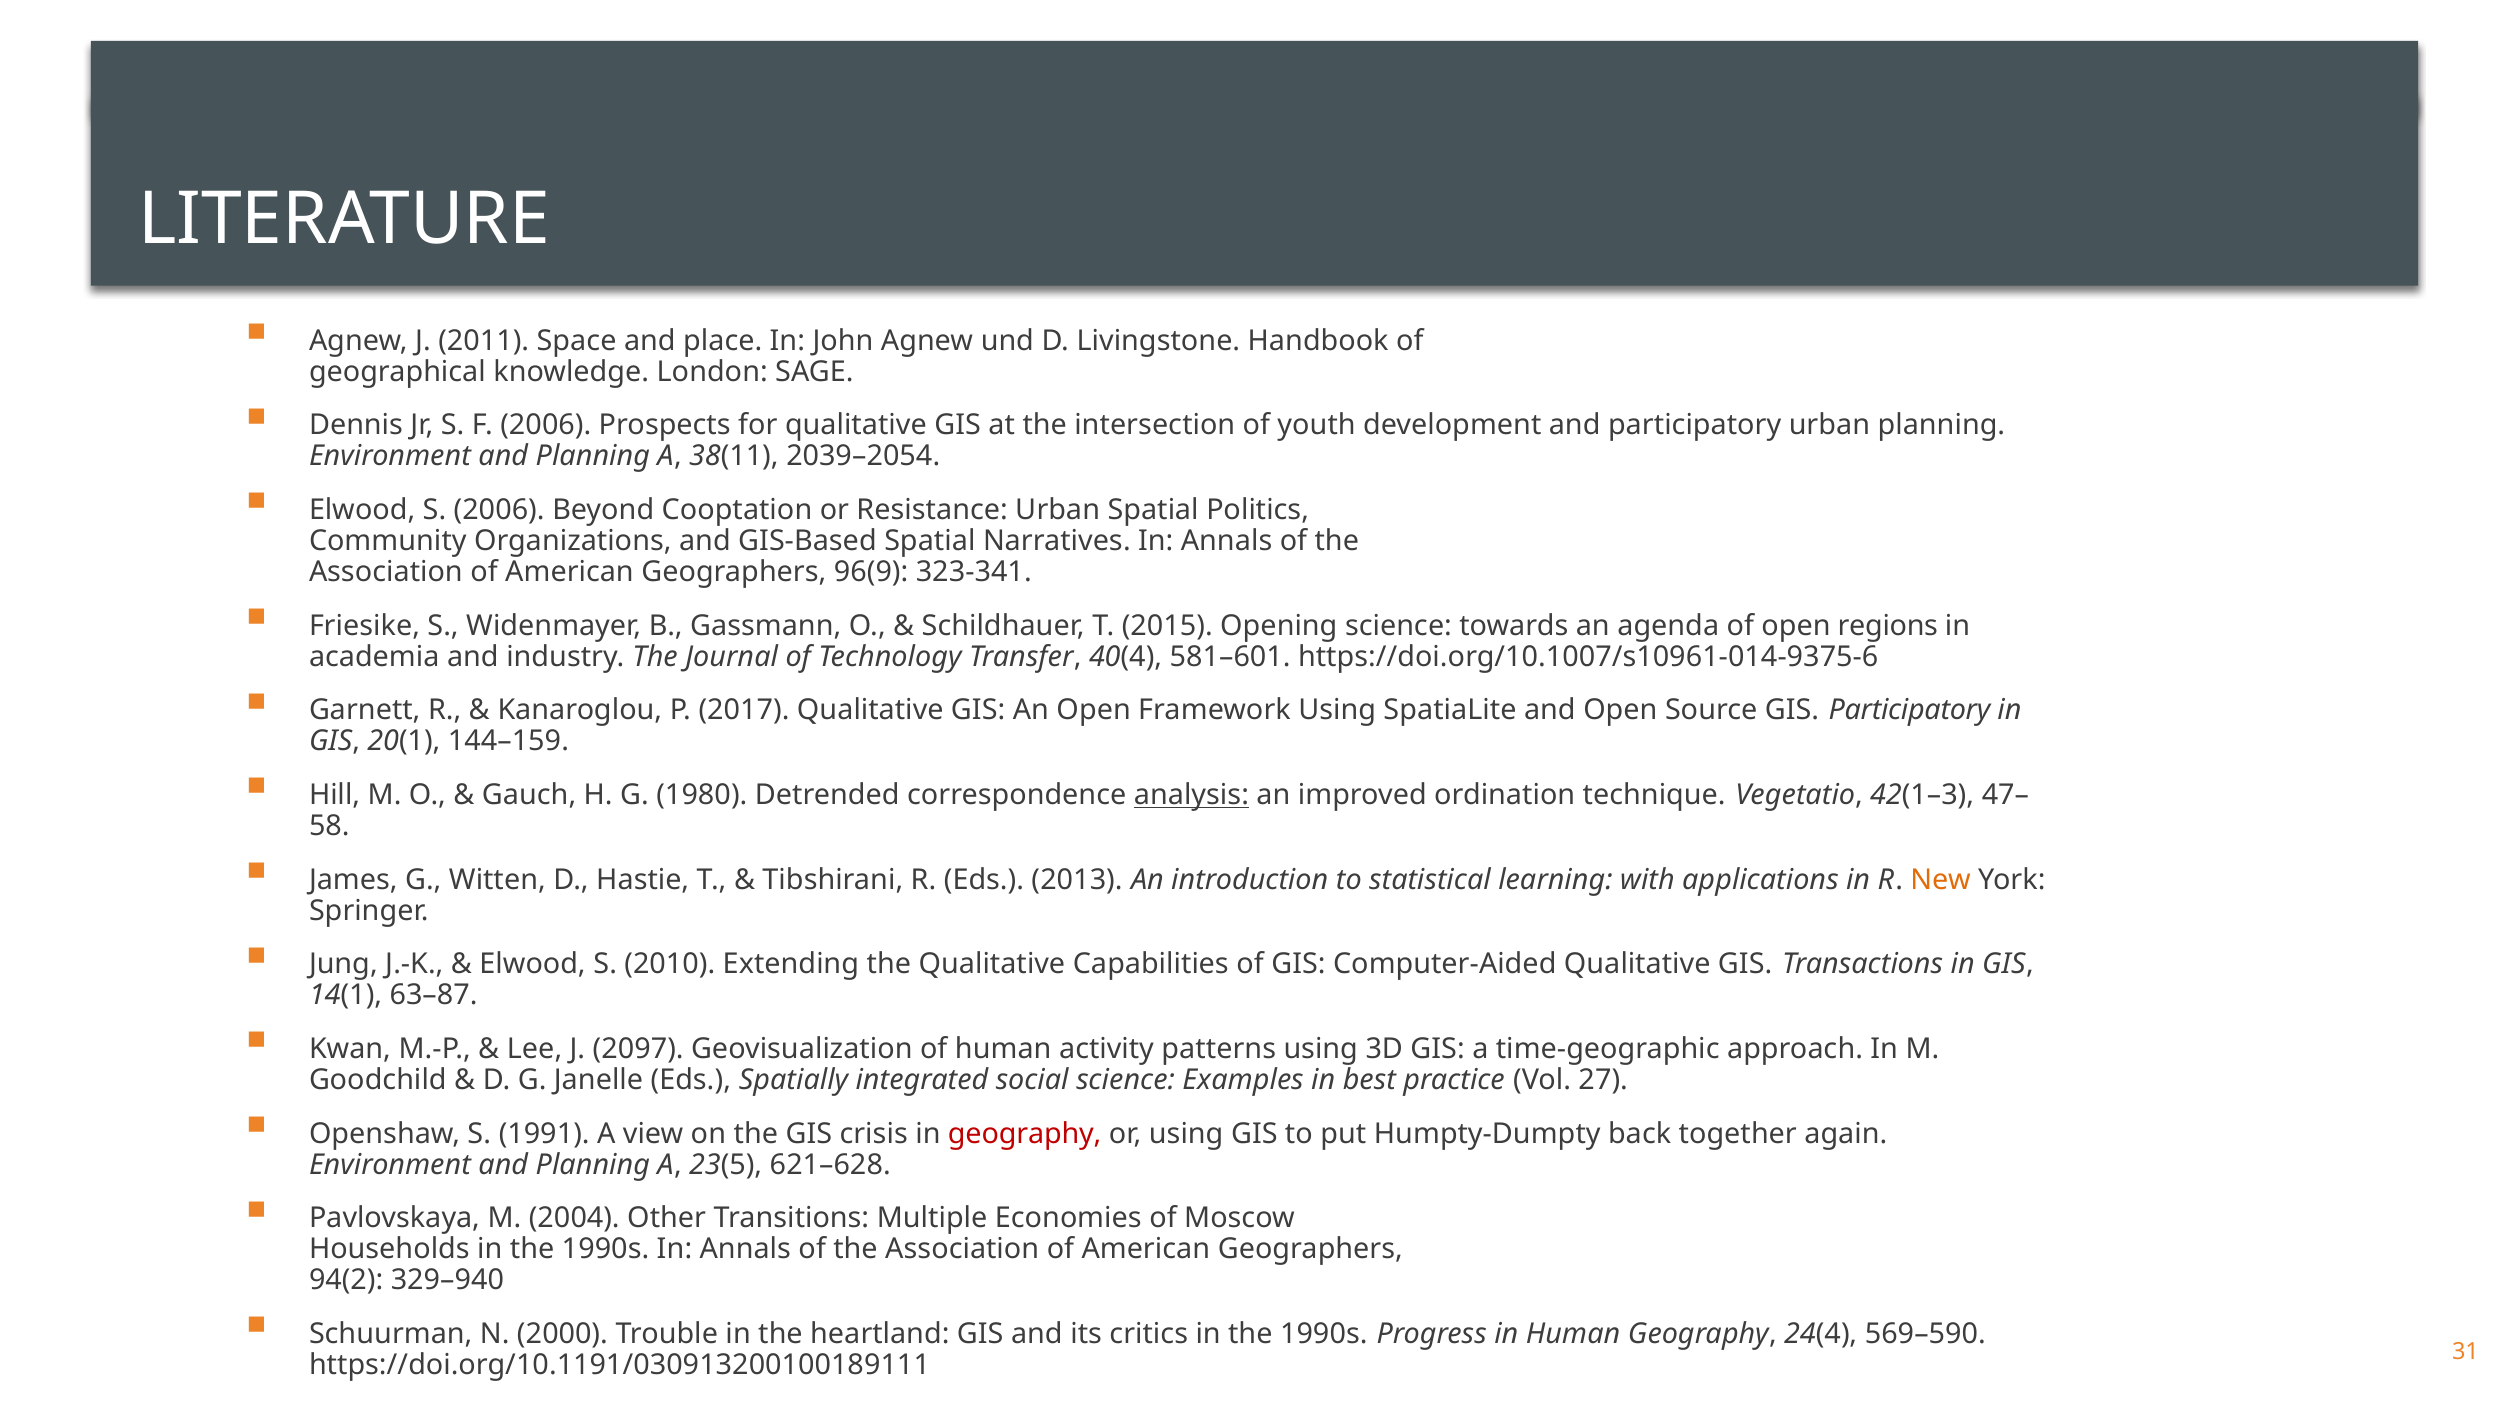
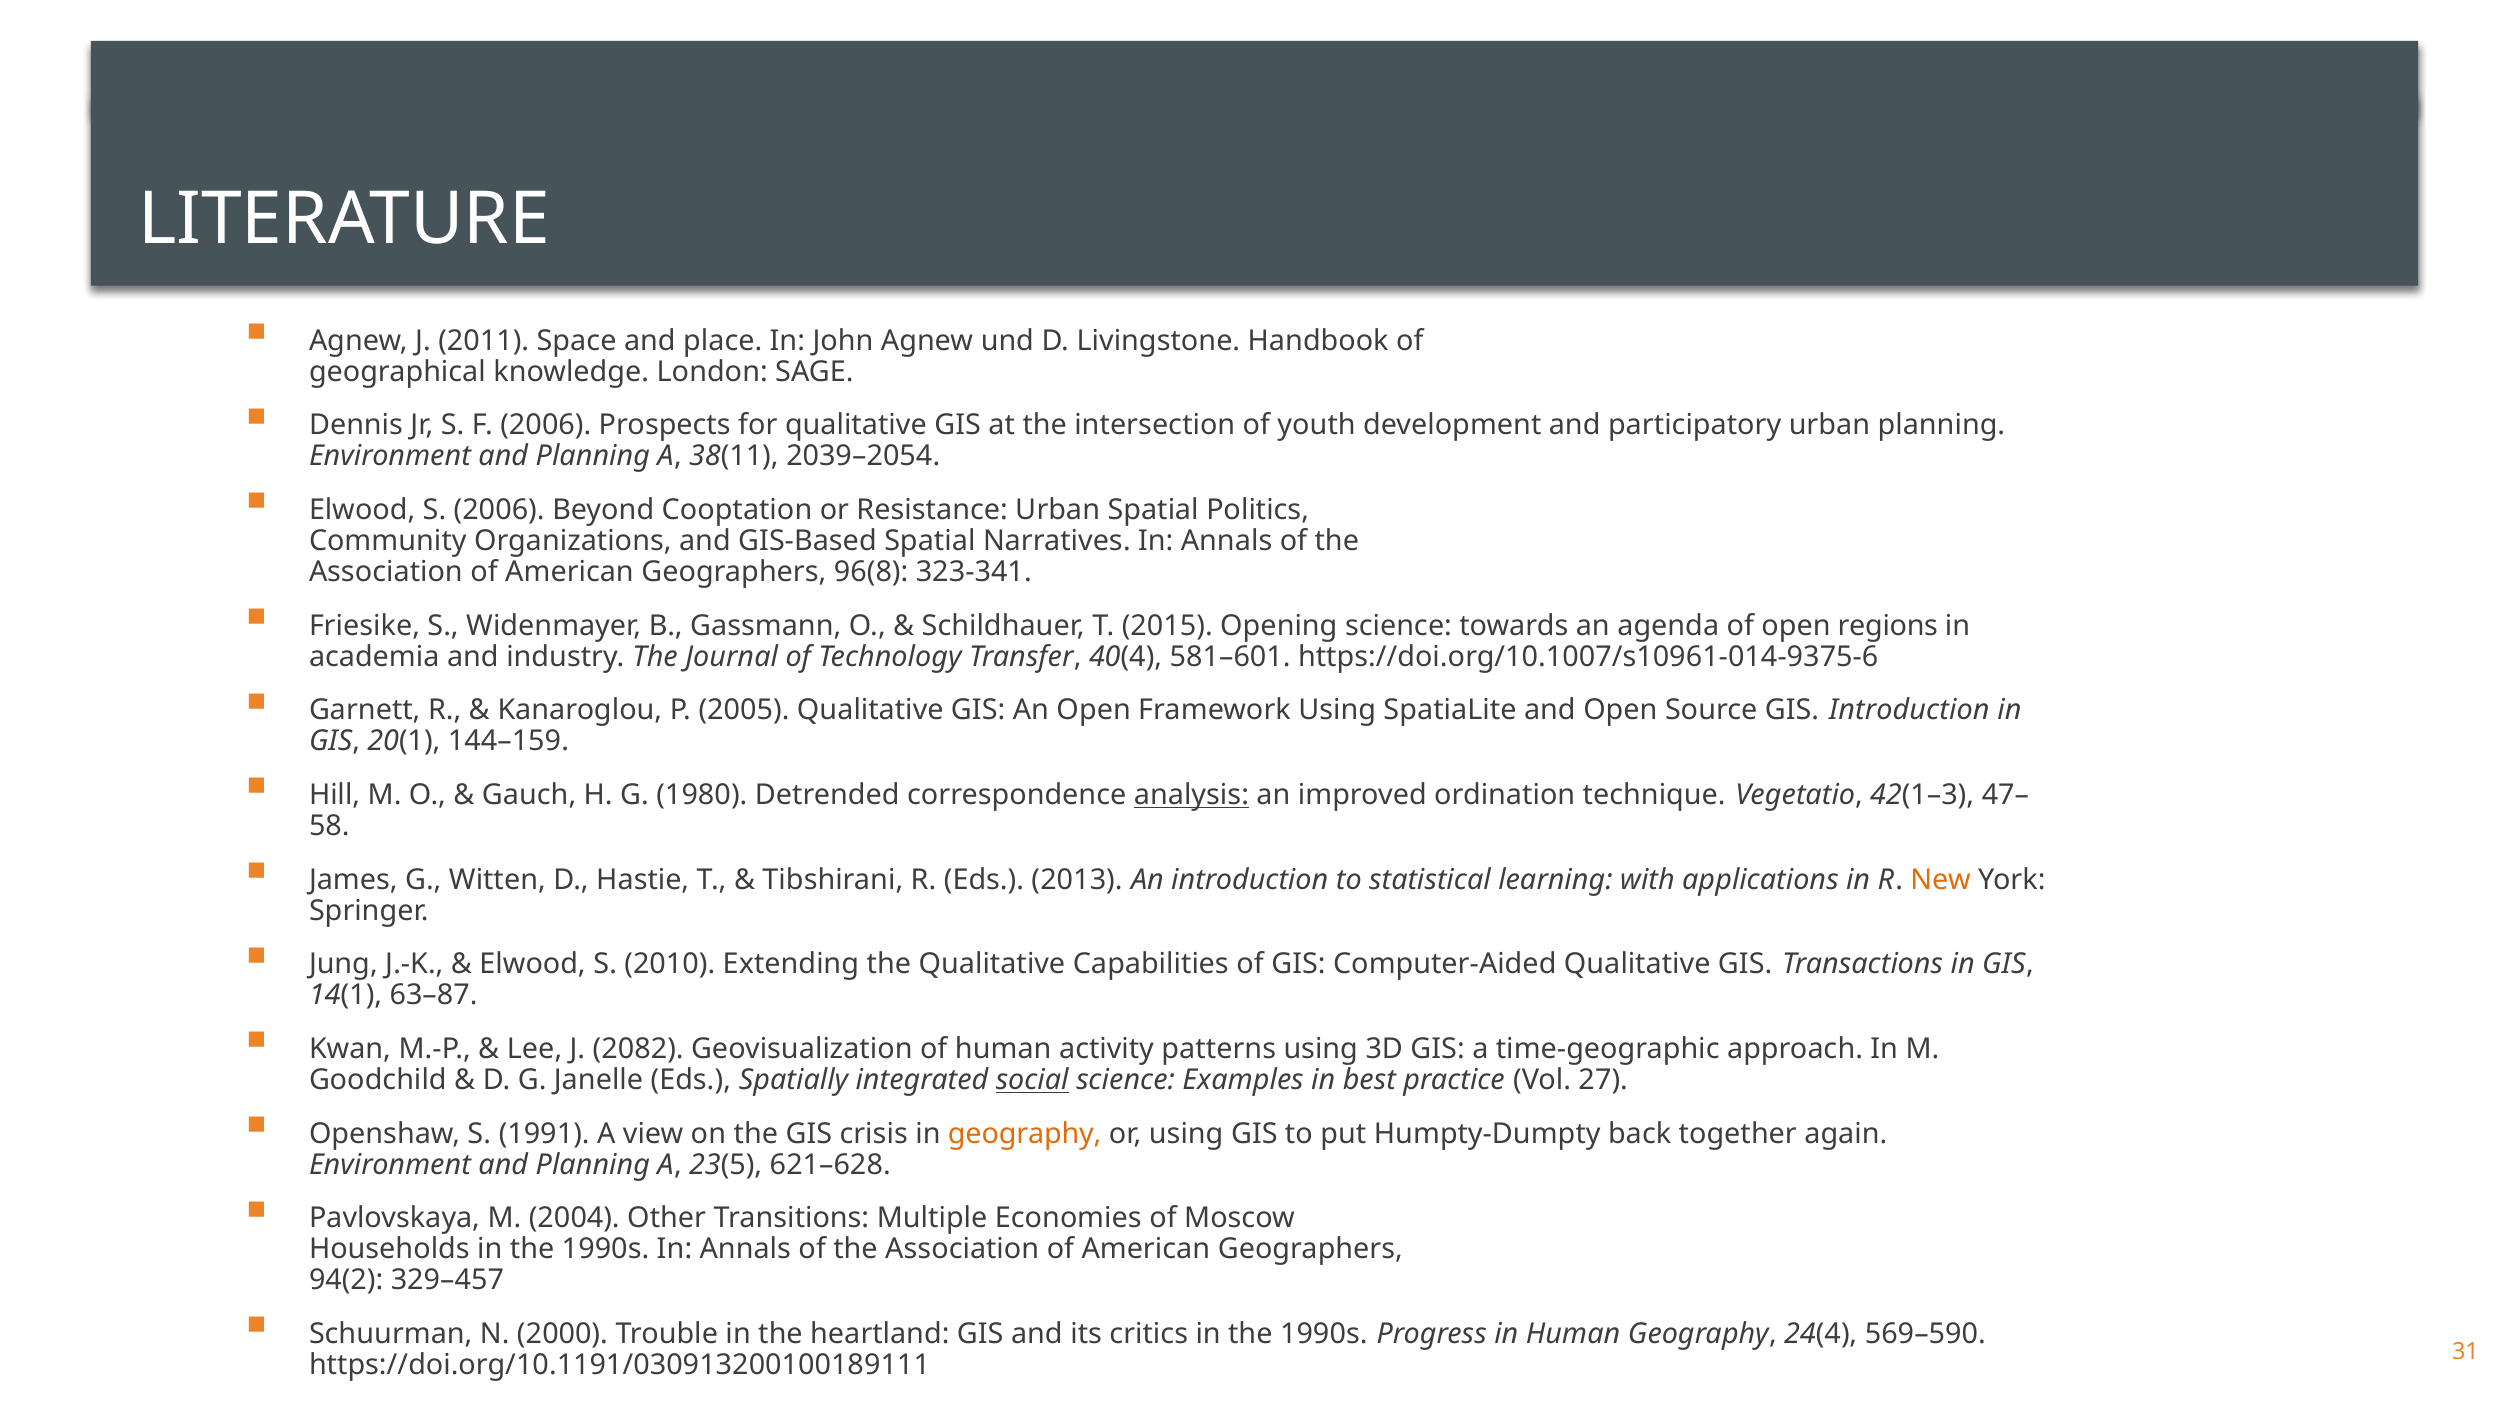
96(9: 96(9 -> 96(8 (871, 572)
2017: 2017 -> 2005 (744, 710)
GIS Participatory: Participatory -> Introduction (1909, 710)
2097: 2097 -> 2082 (638, 1048)
social underline: none -> present (1032, 1079)
geography colour: red -> orange (1025, 1133)
329–940: 329–940 -> 329–457 (447, 1280)
